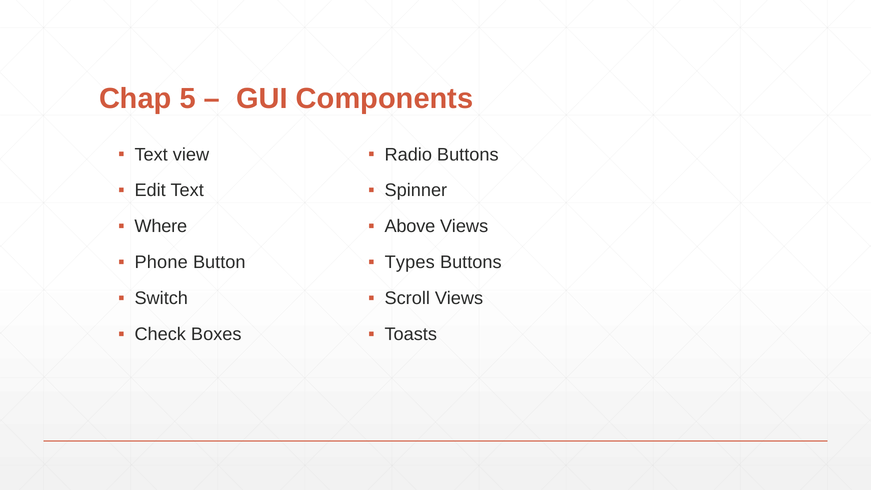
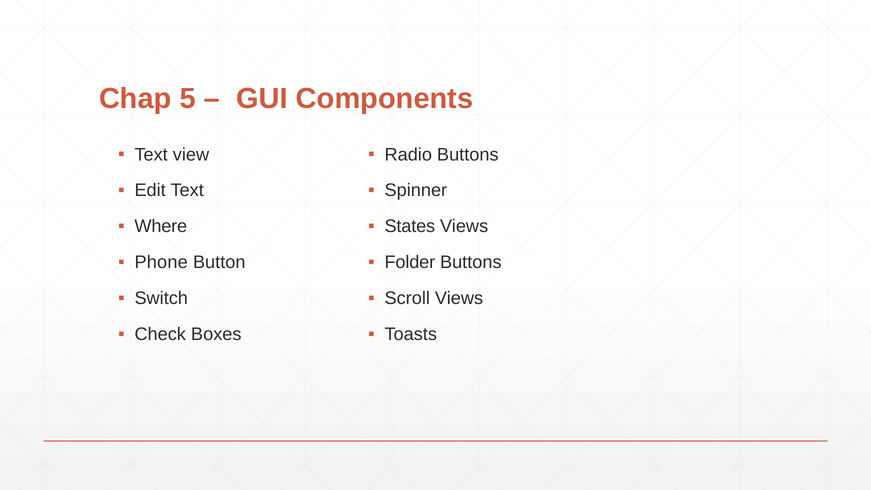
Above: Above -> States (410, 226)
Types: Types -> Folder (410, 262)
